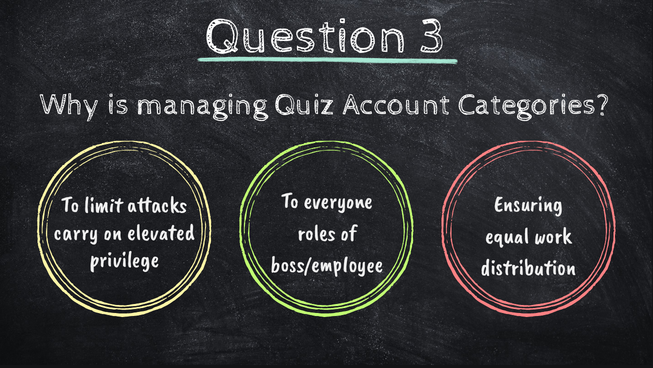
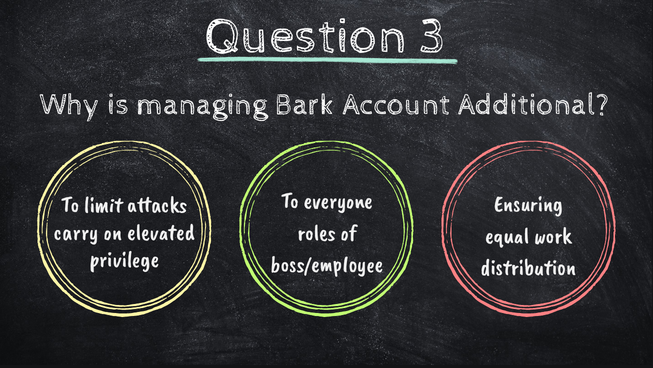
Quiz: Quiz -> Bark (305, 104)
Categories: Categories -> Additional (534, 104)
